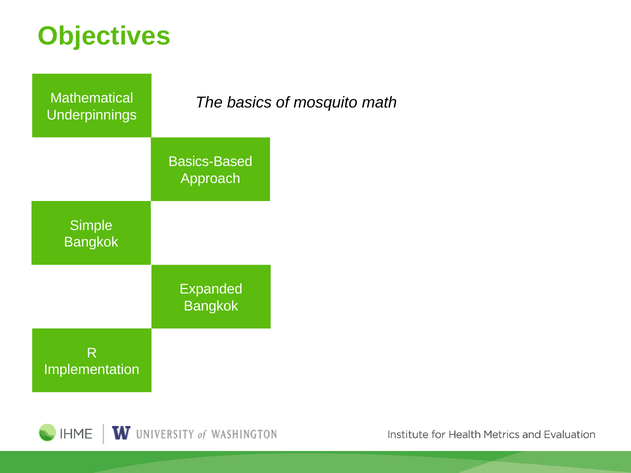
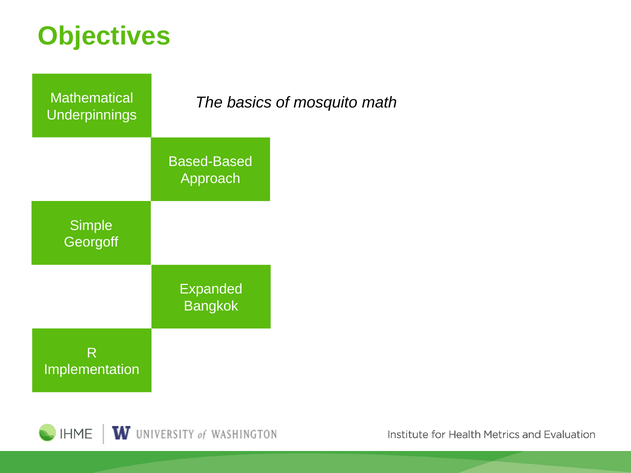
Basics-Based: Basics-Based -> Based-Based (210, 162)
Bangkok: Bangkok -> Georgoff (91, 242)
